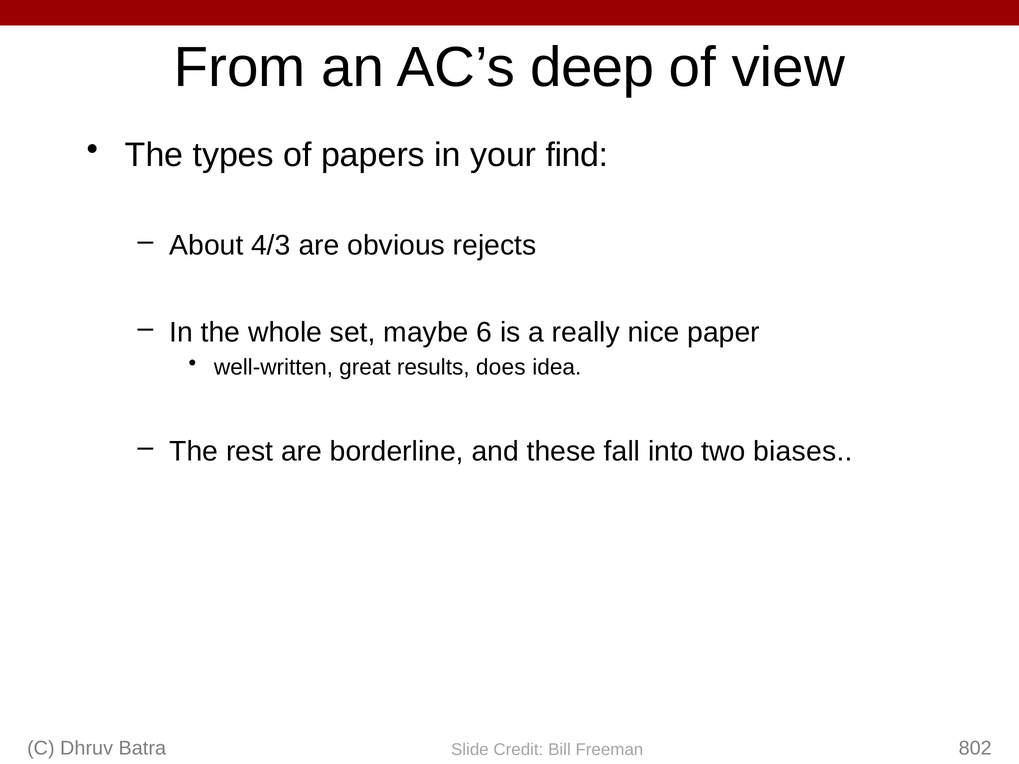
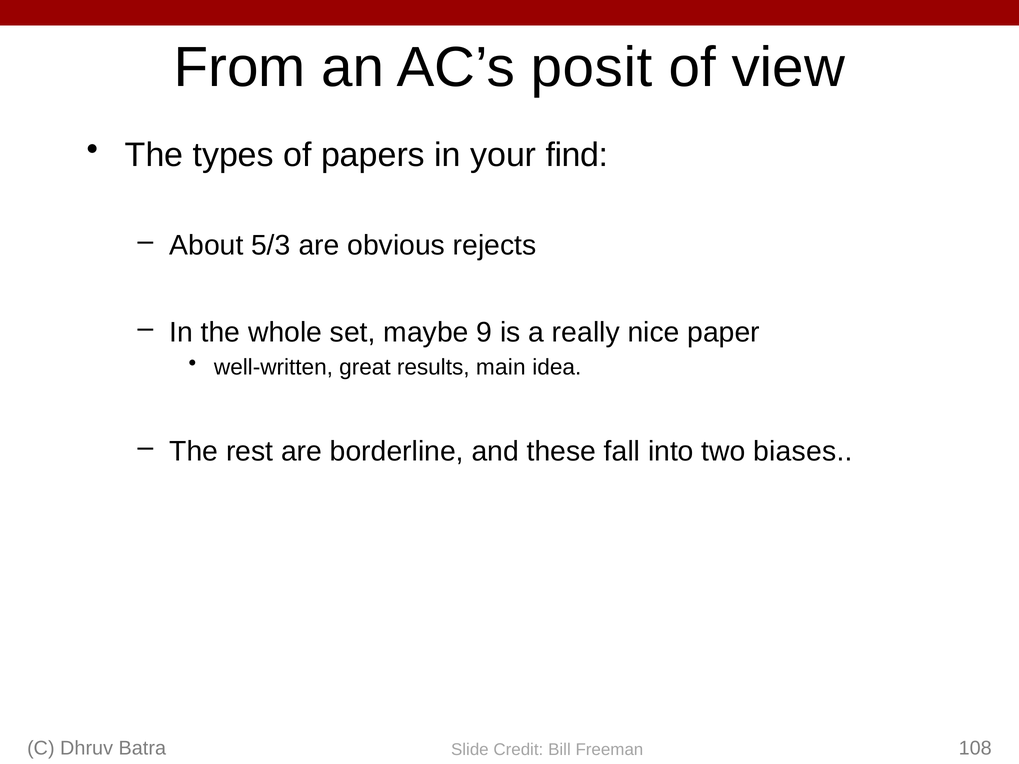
deep: deep -> posit (592, 68)
4/3: 4/3 -> 5/3 (271, 245)
6: 6 -> 9 (484, 333)
does: does -> main (501, 367)
802: 802 -> 108 (975, 749)
